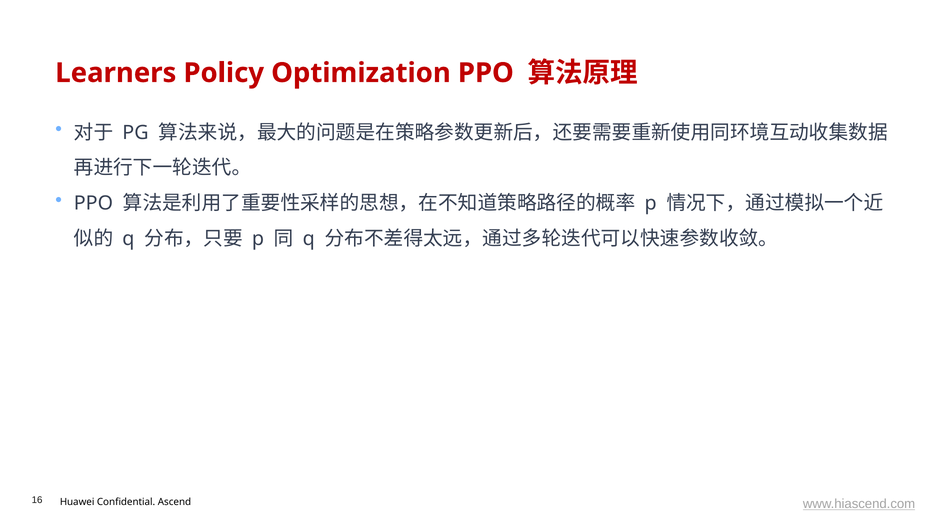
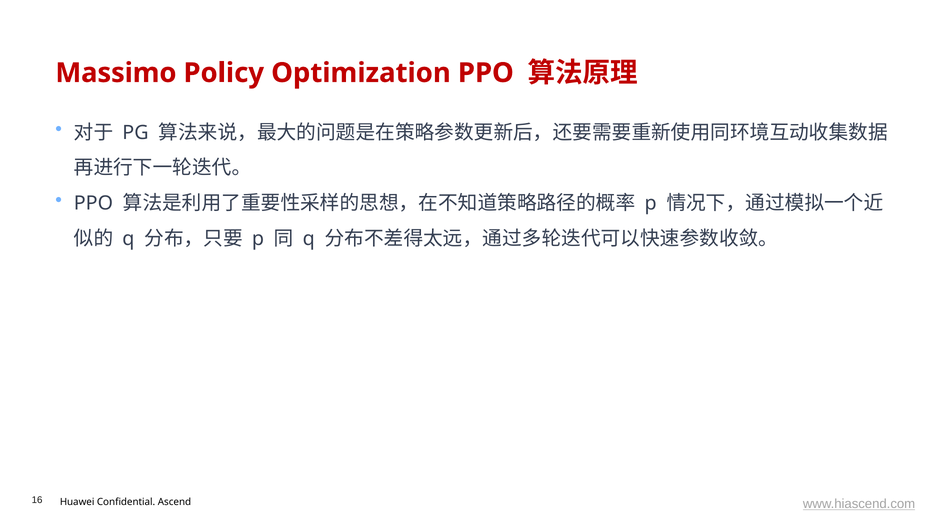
Learners: Learners -> Massimo (116, 73)
